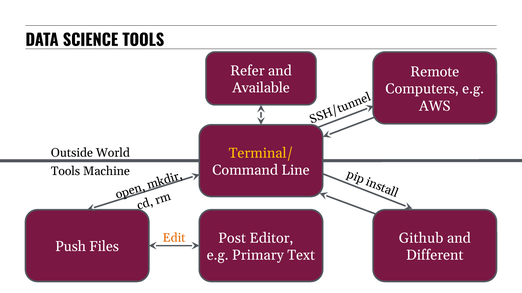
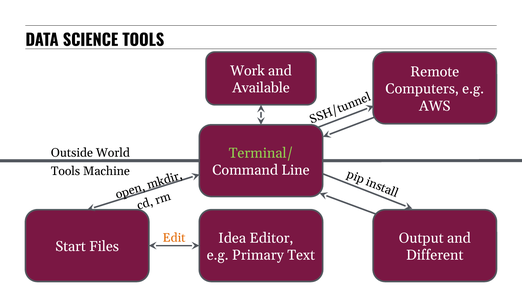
Refer: Refer -> Work (247, 71)
Terminal/ colour: yellow -> light green (261, 153)
Post: Post -> Idea (232, 238)
Github: Github -> Output (421, 238)
Push: Push -> Start (71, 247)
